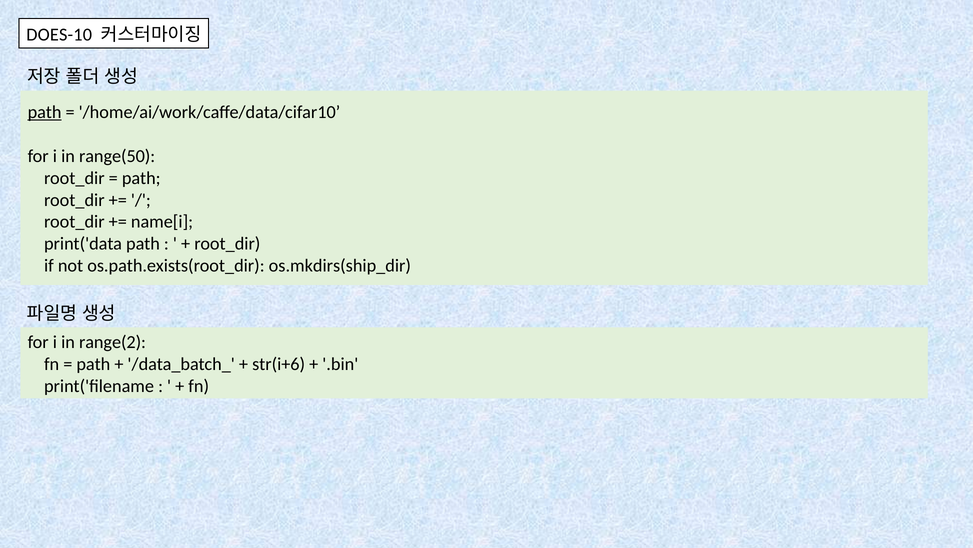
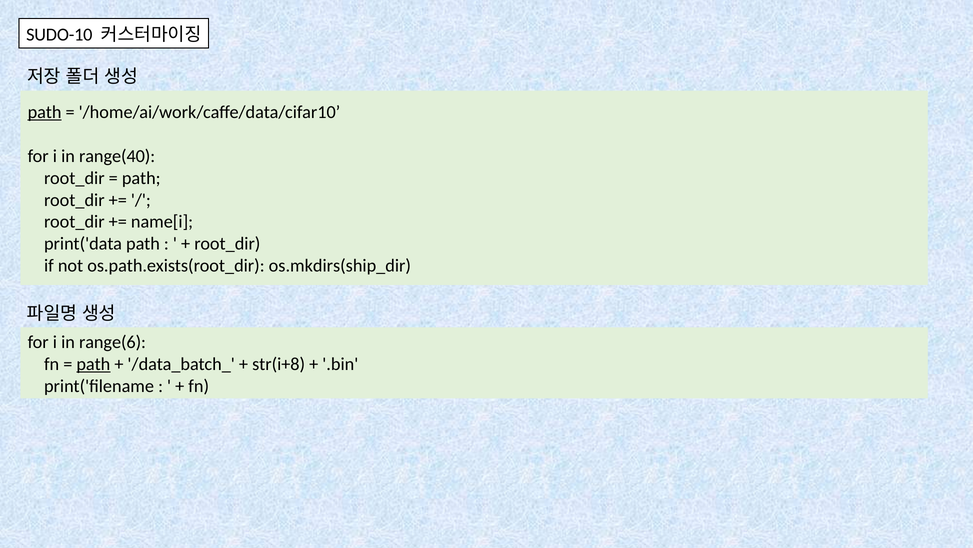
DOES-10: DOES-10 -> SUDO-10 (59, 34)
range(50: range(50 -> range(40 (117, 156)
range(2: range(2 -> range(6 (113, 342)
path underline: none -> present (93, 364)
str(i+6: str(i+6 -> str(i+8 (279, 364)
